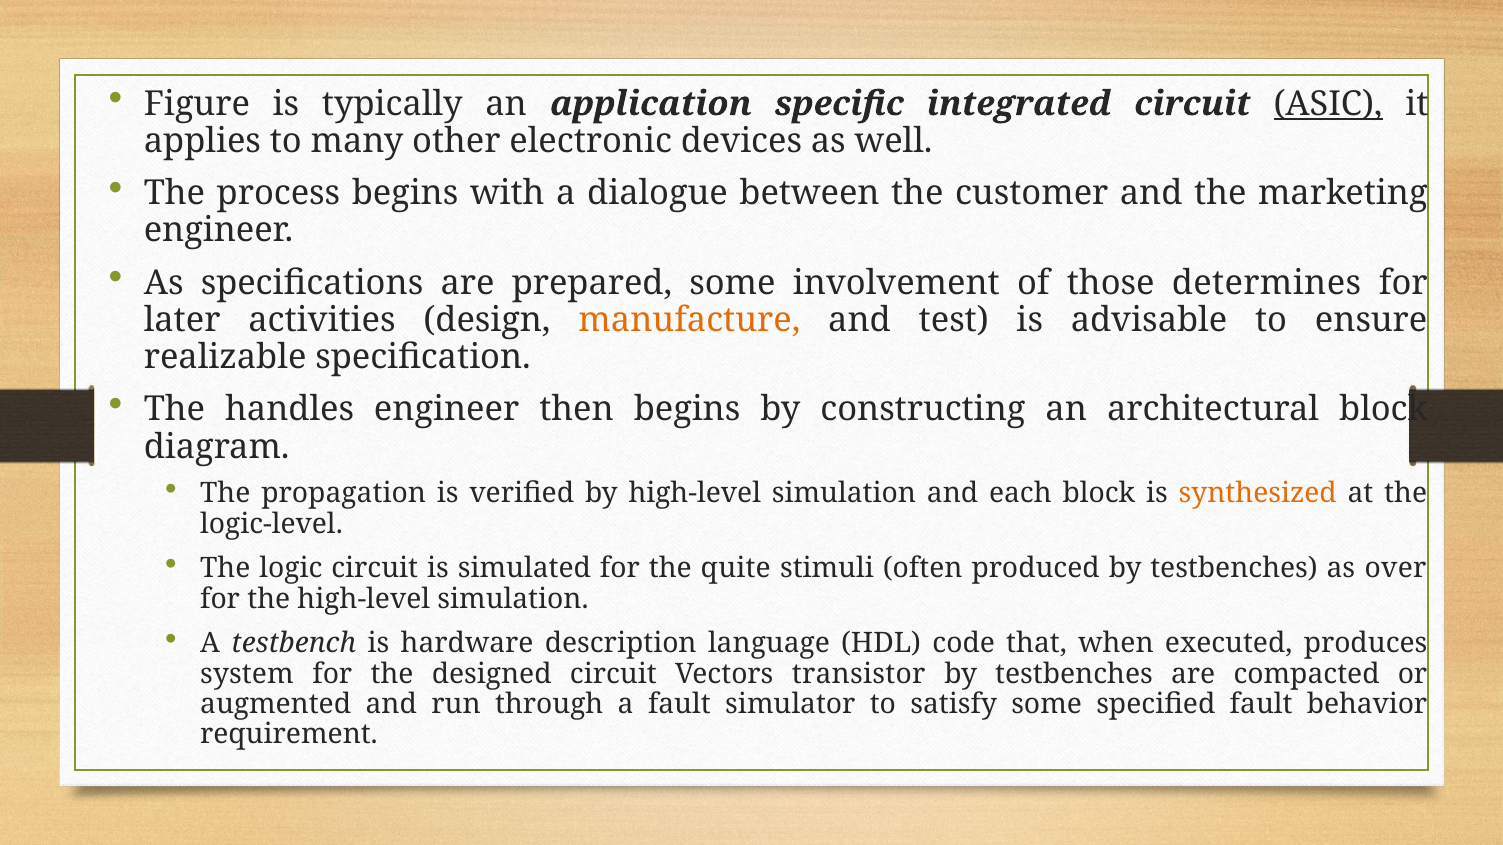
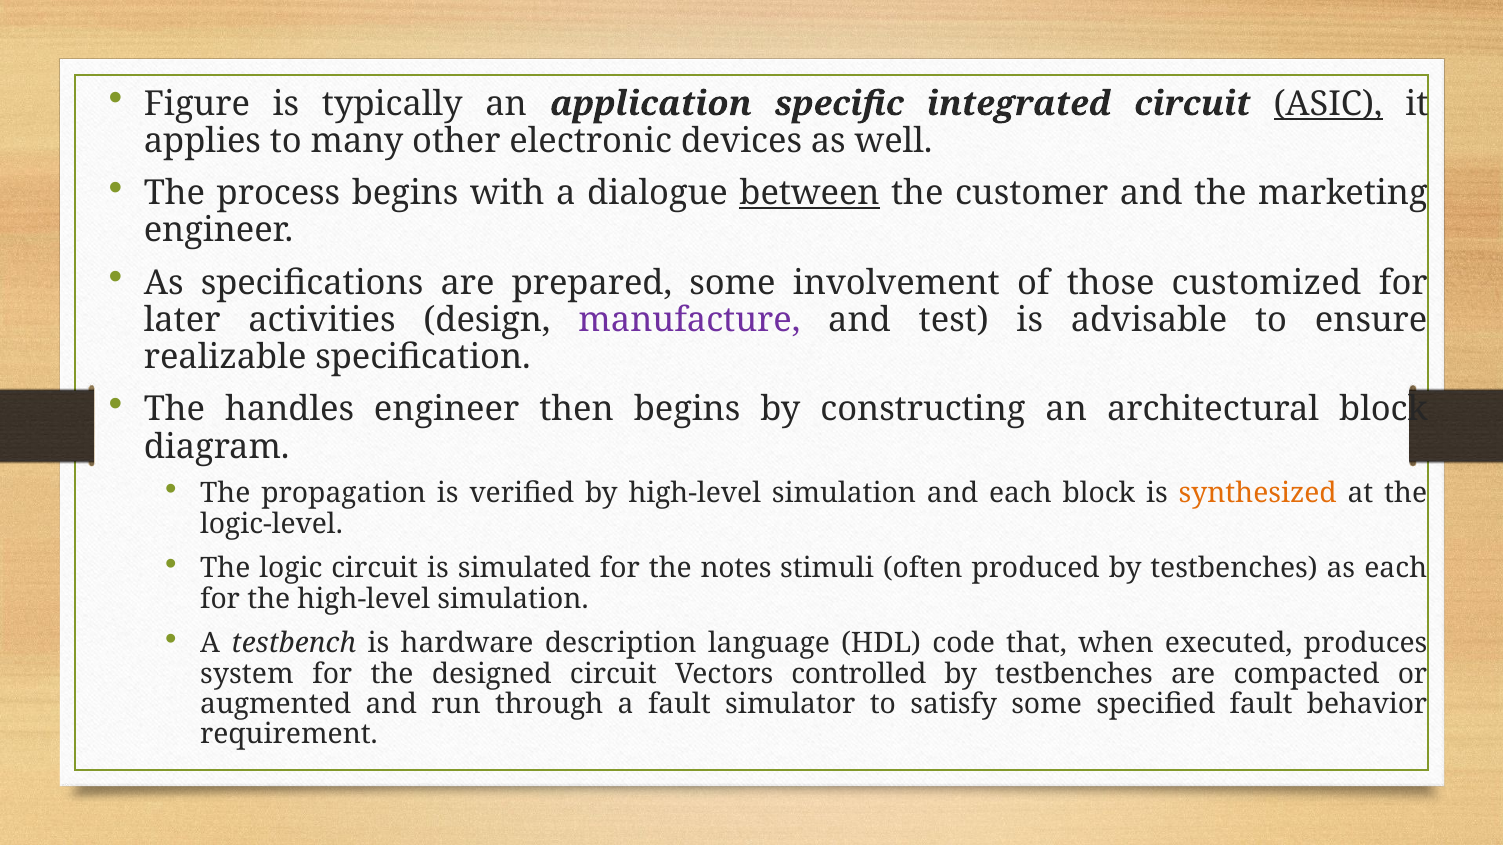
between underline: none -> present (810, 193)
determines: determines -> customized (1267, 283)
manufacture colour: orange -> purple (689, 320)
quite: quite -> notes (736, 569)
as over: over -> each (1396, 569)
transistor: transistor -> controlled (859, 674)
